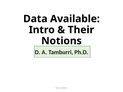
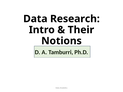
Available: Available -> Research (75, 19)
